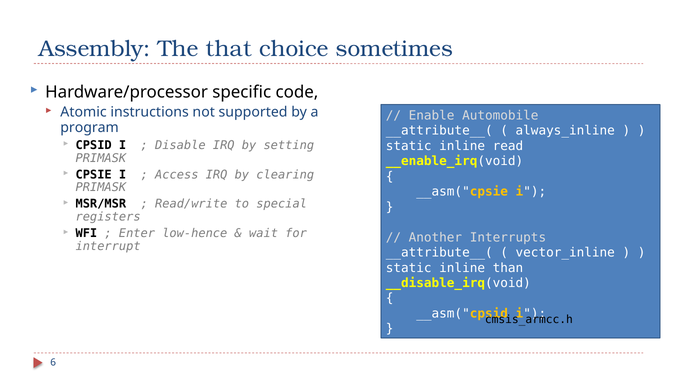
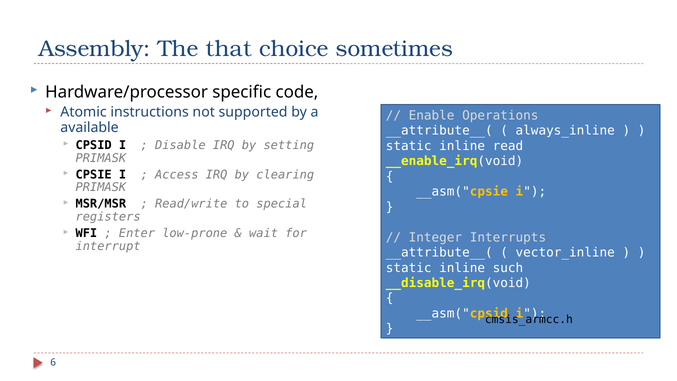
Automobile: Automobile -> Operations (500, 115)
program: program -> available (90, 127)
low-hence: low-hence -> low-prone (195, 233)
Another: Another -> Integer (435, 237)
than: than -> such (508, 268)
